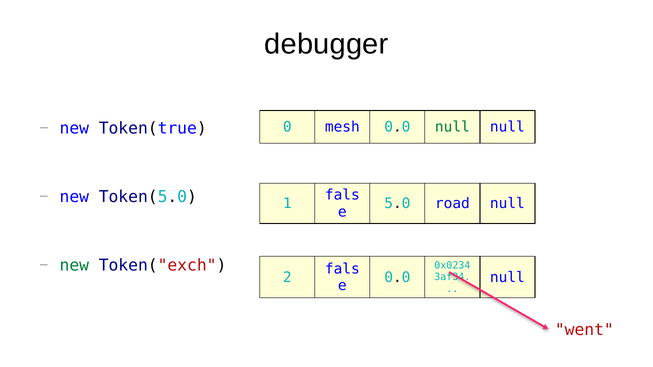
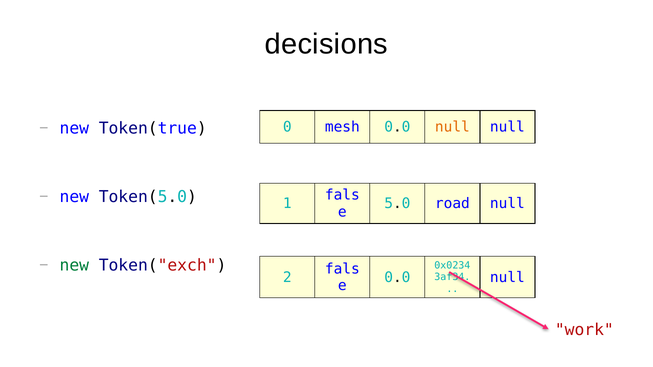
debugger: debugger -> decisions (326, 44)
null colour: green -> orange (452, 127)
went: went -> work (584, 330)
